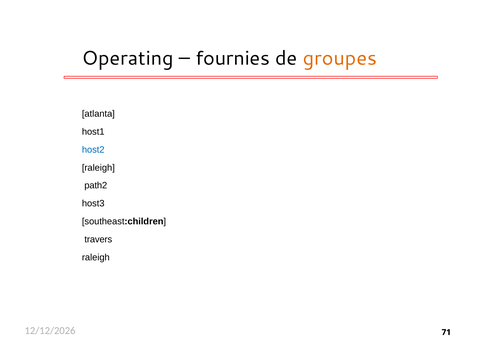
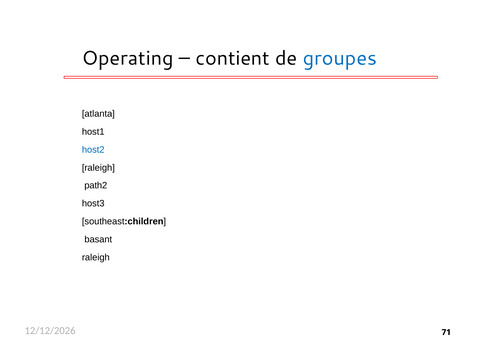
fournies: fournies -> contient (233, 58)
groupes colour: orange -> blue (340, 58)
travers: travers -> basant (98, 240)
